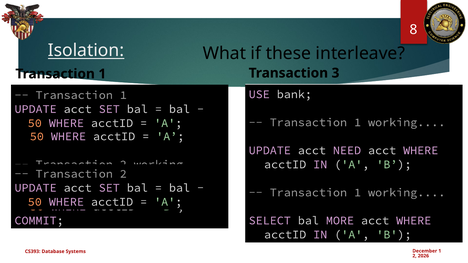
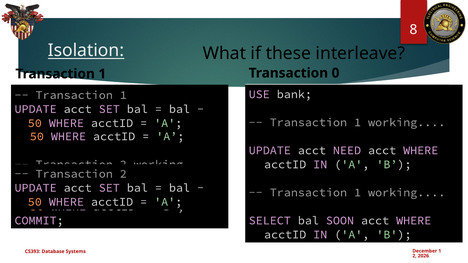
Transaction 3: 3 -> 0 (336, 73)
bal MORE: MORE -> SOON (340, 221)
